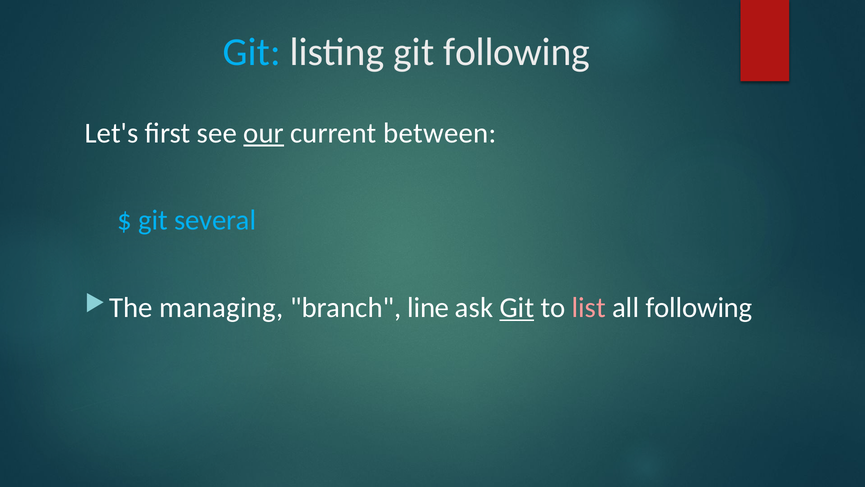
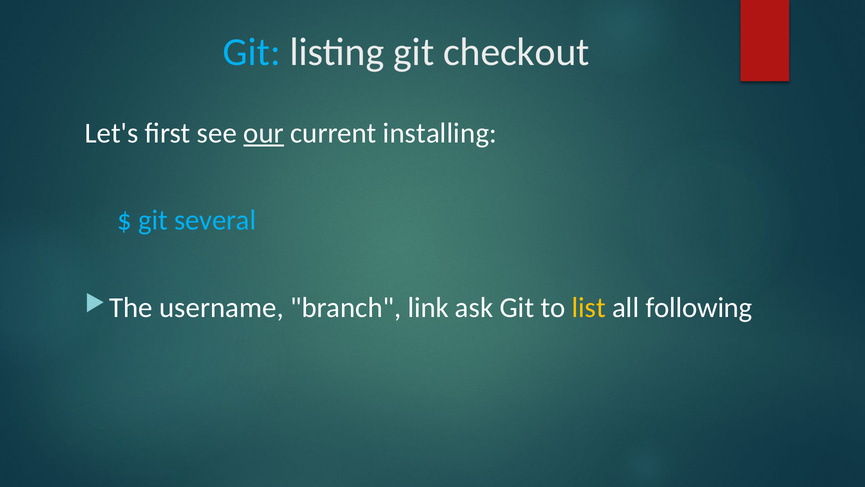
git following: following -> checkout (516, 52)
between: between -> installing (440, 133)
managing: managing -> username (221, 307)
line: line -> link (428, 307)
Git underline: present -> none (517, 307)
list colour: pink -> yellow (589, 307)
